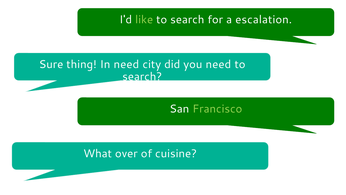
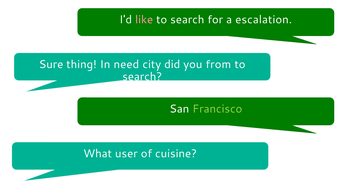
like colour: light green -> pink (144, 20)
you need: need -> from (218, 64)
over: over -> user (126, 153)
